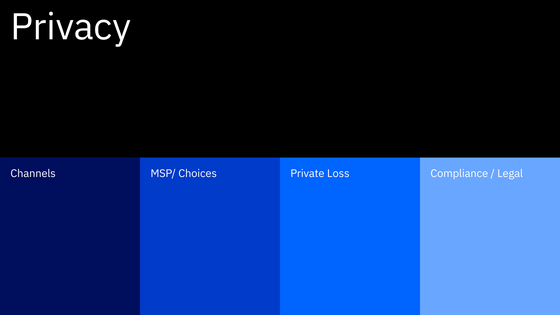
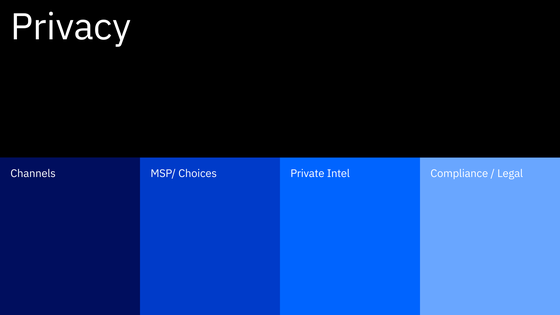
Loss: Loss -> Intel (338, 174)
